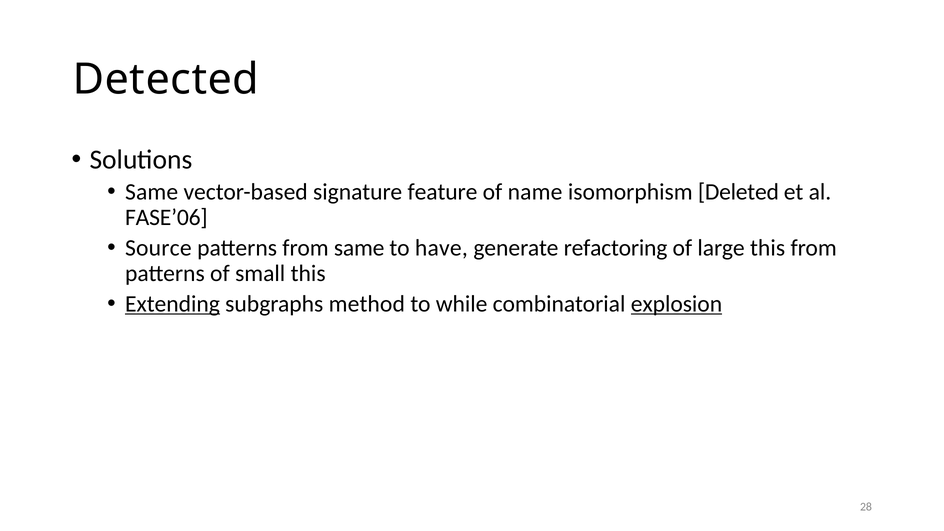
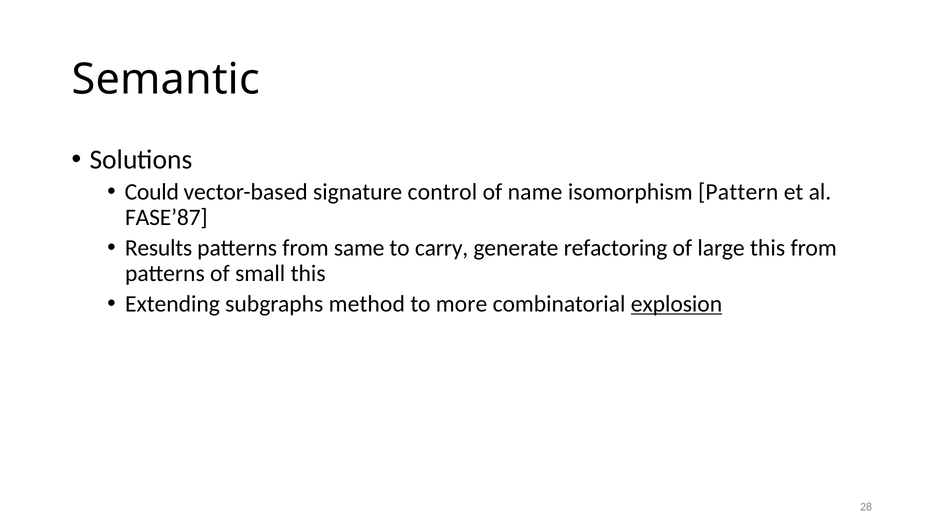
Detected: Detected -> Semantic (166, 79)
Same: Same -> Could (152, 192)
feature: feature -> control (442, 192)
Deleted: Deleted -> Pattern (738, 192)
FASE’06: FASE’06 -> FASE’87 (166, 218)
Source: Source -> Results (159, 248)
have: have -> carry (442, 248)
Extending underline: present -> none (172, 304)
while: while -> more (462, 304)
